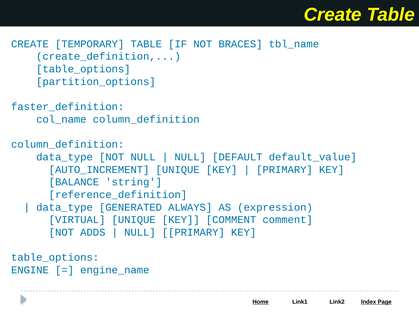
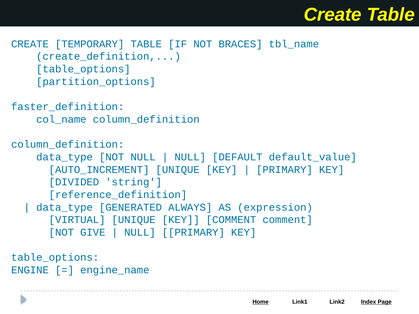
BALANCE: BALANCE -> DIVIDED (74, 182)
ADDS: ADDS -> GIVE (93, 233)
